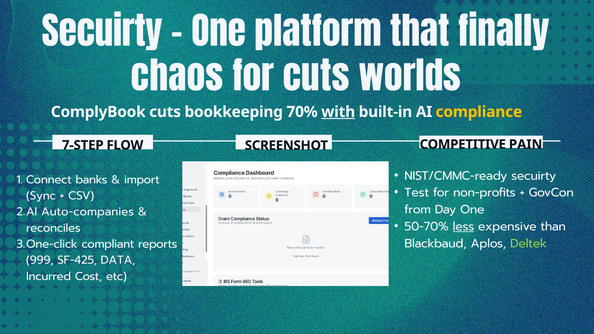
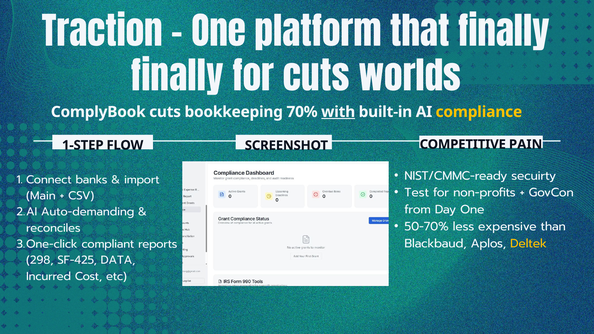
Secuirty: Secuirty -> Traction (102, 34)
chaos: chaos -> finally (177, 78)
7-STEP: 7-STEP -> 1-STEP (83, 145)
Sync: Sync -> Main (41, 196)
Auto-companies: Auto-companies -> Auto-demanding (88, 212)
less underline: present -> none (463, 227)
Deltek colour: light green -> yellow (528, 244)
999: 999 -> 298 (40, 260)
